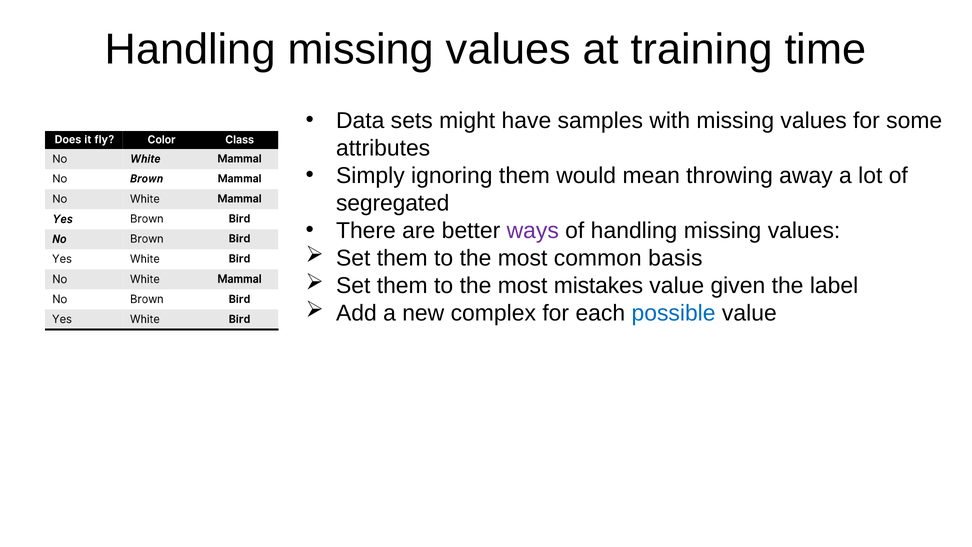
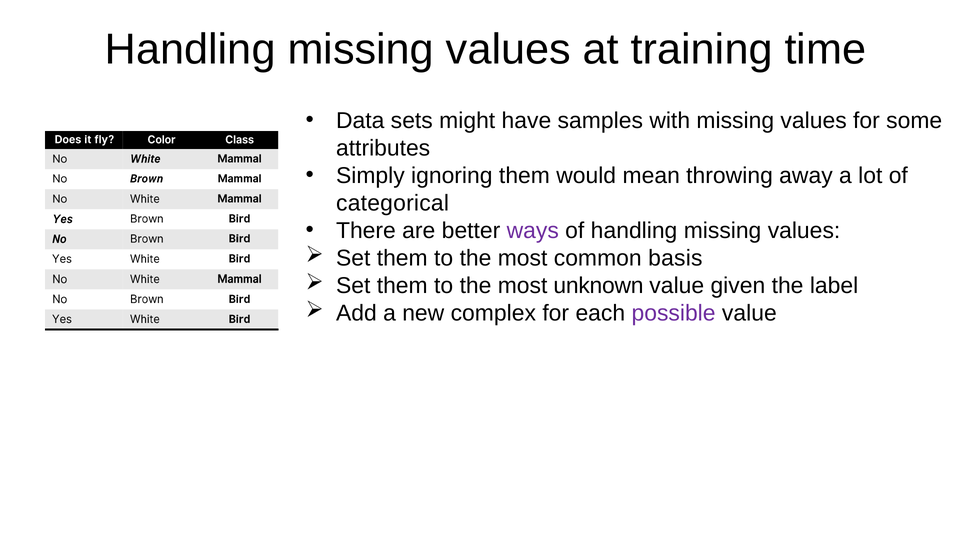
segregated: segregated -> categorical (393, 203)
mistakes: mistakes -> unknown (598, 286)
possible colour: blue -> purple (674, 313)
